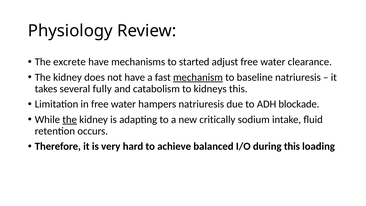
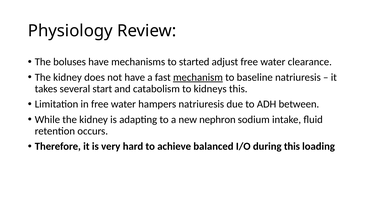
excrete: excrete -> boluses (70, 62)
fully: fully -> start (102, 89)
blockade: blockade -> between (299, 104)
the underline: present -> none (70, 119)
critically: critically -> nephron (217, 119)
